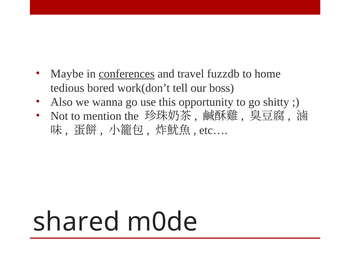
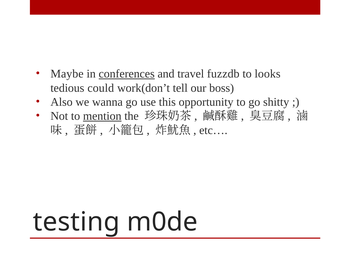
home: home -> looks (268, 74)
bored: bored -> could (101, 88)
mention underline: none -> present (102, 116)
shared: shared -> testing (76, 222)
